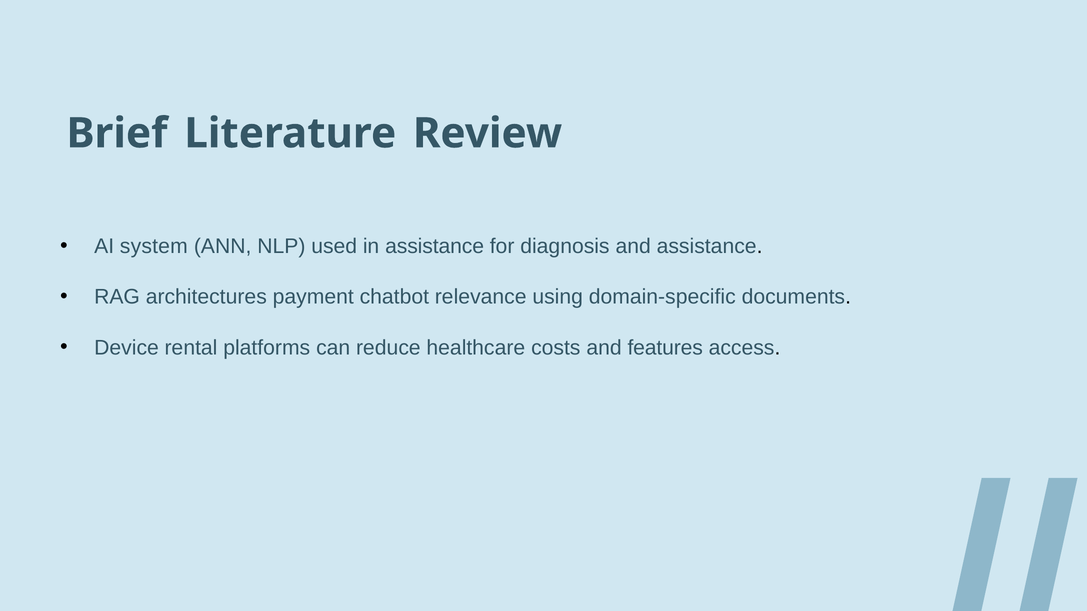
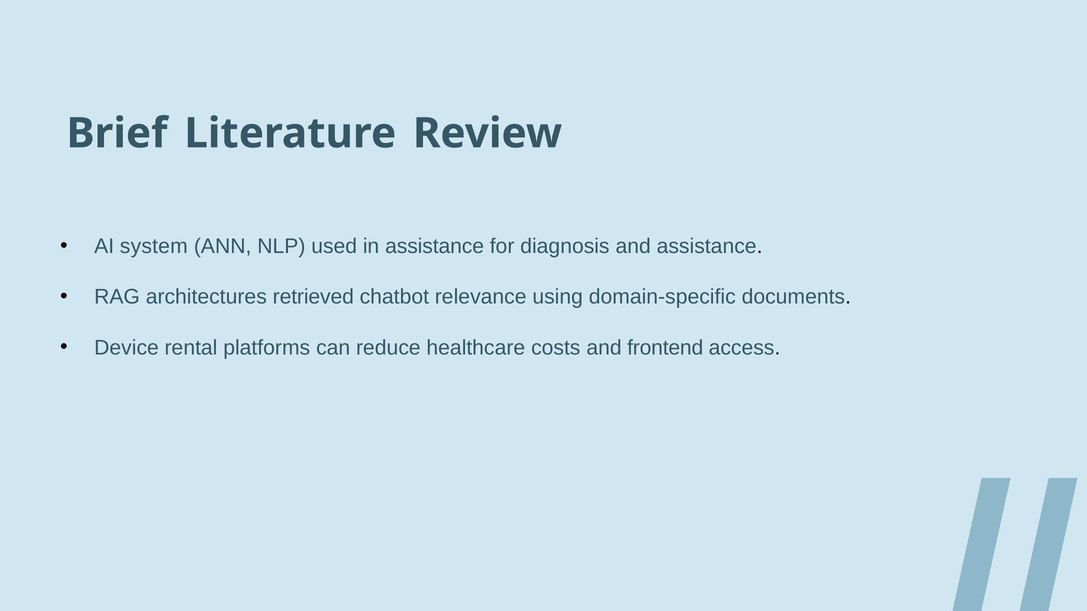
payment: payment -> retrieved (313, 297)
features: features -> frontend (665, 348)
